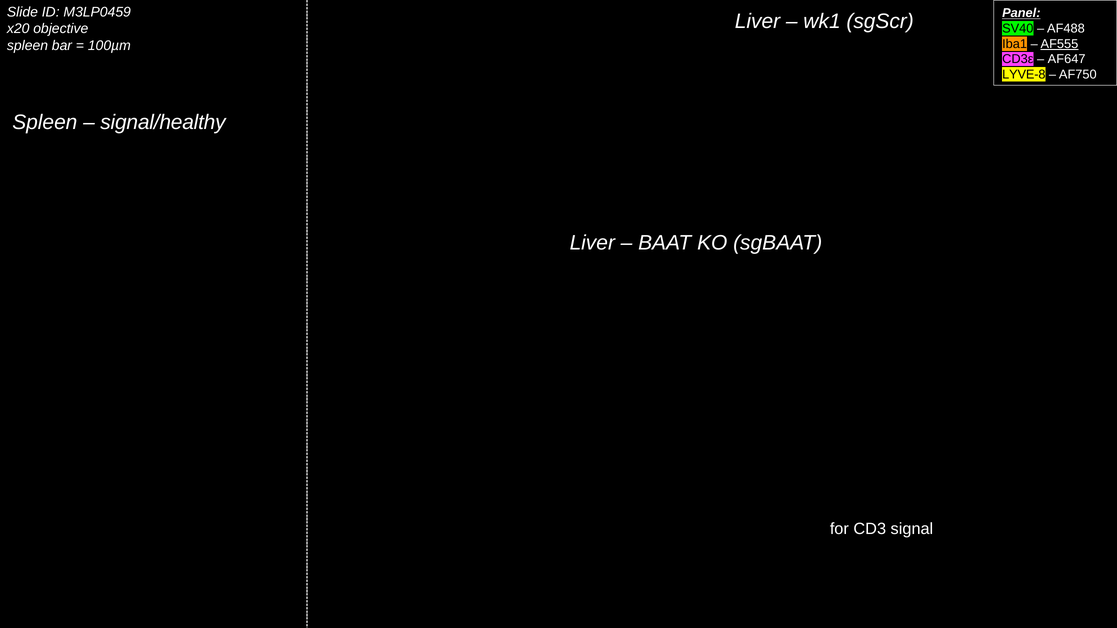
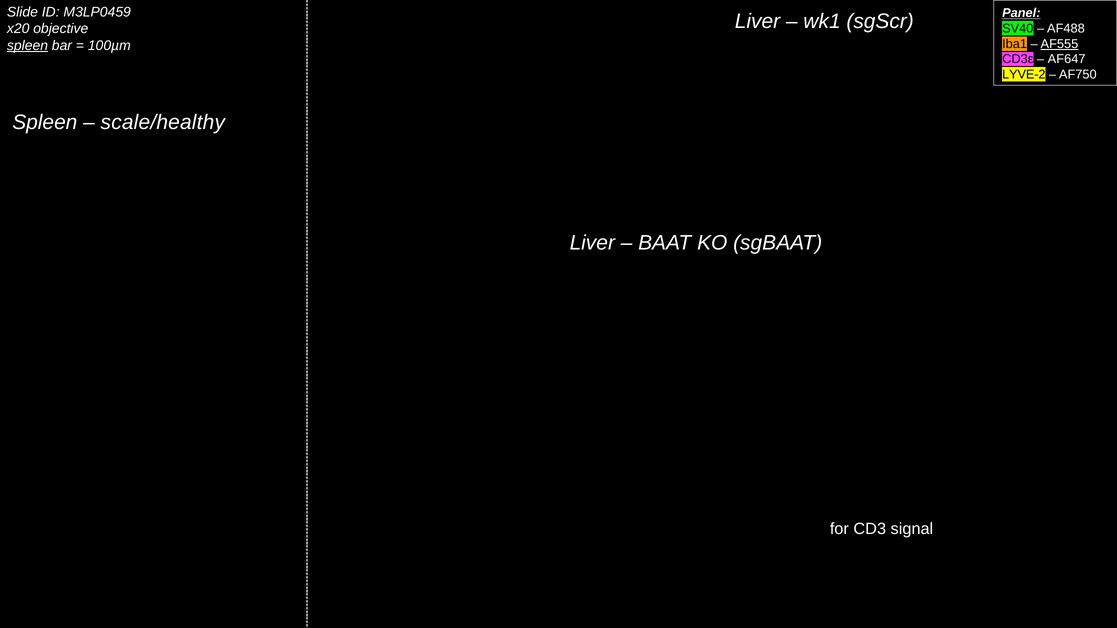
spleen underline: none -> present (28, 45)
LYVE-8: LYVE-8 -> LYVE-2 (1024, 75)
signal/healthy: signal/healthy -> scale/healthy (163, 122)
